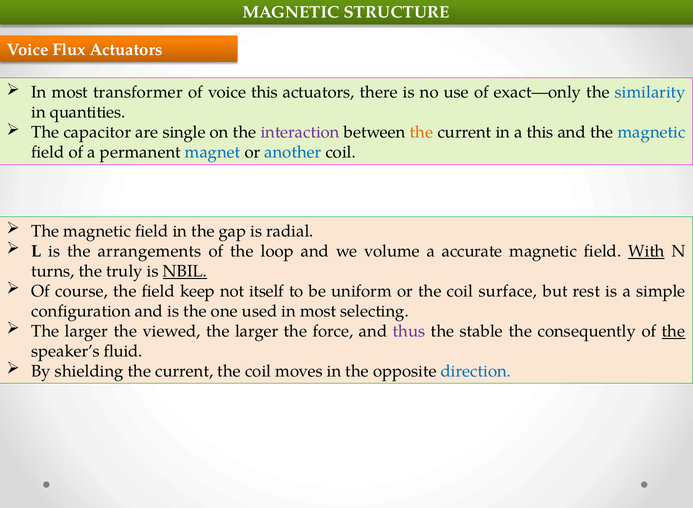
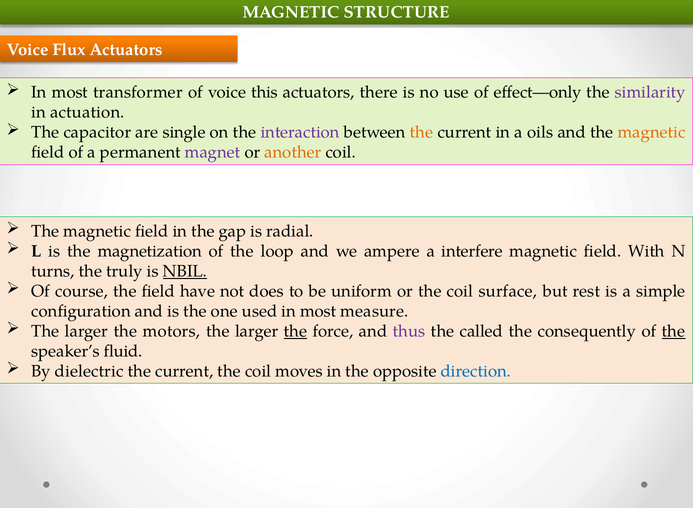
exact—only: exact—only -> effect—only (538, 92)
similarity colour: blue -> purple (650, 92)
quantities: quantities -> actuation (87, 112)
a this: this -> oils (540, 132)
magnetic colour: blue -> orange (652, 132)
magnet colour: blue -> purple (213, 152)
another colour: blue -> orange (293, 152)
arrangements: arrangements -> magnetization (150, 251)
volume: volume -> ampere (392, 251)
accurate: accurate -> interfere (472, 251)
With underline: present -> none (646, 251)
keep: keep -> have (198, 291)
itself: itself -> does (267, 291)
selecting: selecting -> measure (374, 311)
viewed: viewed -> motors (172, 331)
the underline: none -> present (295, 331)
stable: stable -> called (481, 331)
shielding: shielding -> dielectric (89, 371)
